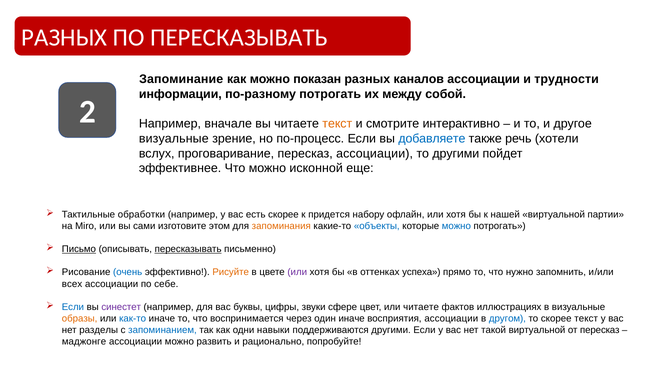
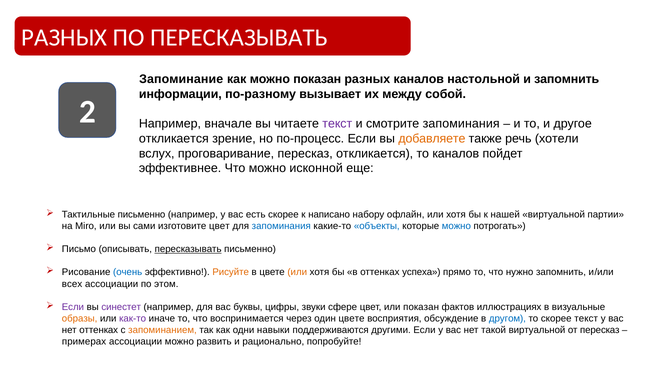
каналов ассоциации: ассоциации -> настольной (484, 79)
и трудности: трудности -> запомнить (567, 79)
по-разному потрогать: потрогать -> вызывает (330, 94)
текст colour: orange -> purple (337, 124)
смотрите интерактивно: интерактивно -> запоминания (461, 124)
визуальные: визуальные -> откликается (174, 139)
добавляете colour: blue -> orange (432, 139)
пересказ ассоциации: ассоциации -> откликается (375, 153)
то другими: другими -> каналов (456, 153)
Тактильные обработки: обработки -> письменно (142, 214)
придется: придется -> написано (329, 214)
изготовите этом: этом -> цвет (219, 226)
запоминания colour: orange -> blue (281, 226)
Письмо underline: present -> none (79, 249)
или colour: purple -> orange (297, 272)
себе: себе -> этом (166, 284)
Если colour: blue -> purple (73, 307)
или читаете: читаете -> показан (421, 307)
как-то colour: blue -> purple (133, 318)
один иначе: иначе -> цвете (352, 318)
восприятия ассоциации: ассоциации -> обсуждение (451, 318)
нет разделы: разделы -> оттенках (99, 330)
запоминанием colour: blue -> orange (162, 330)
маджонге: маджонге -> примерах (84, 342)
